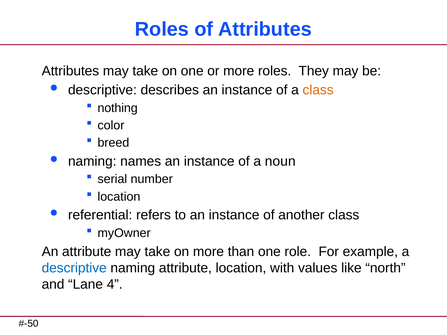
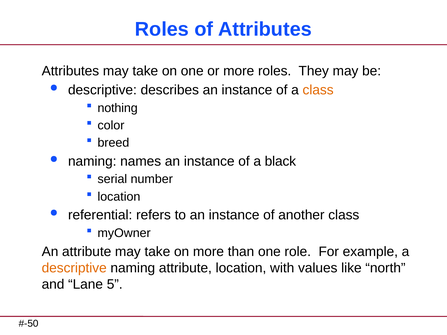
noun: noun -> black (280, 161)
descriptive colour: blue -> orange (74, 268)
4: 4 -> 5 (115, 284)
